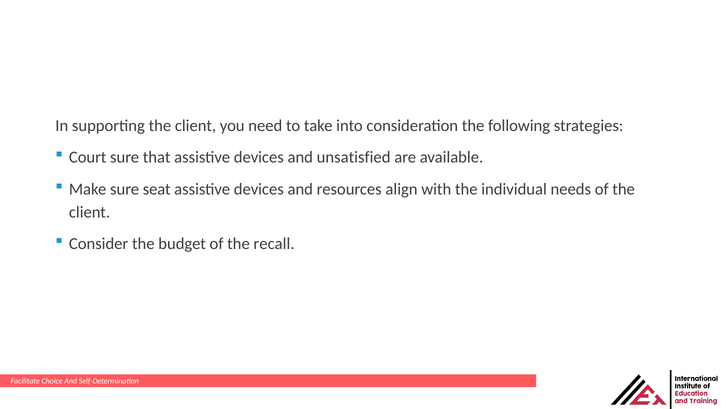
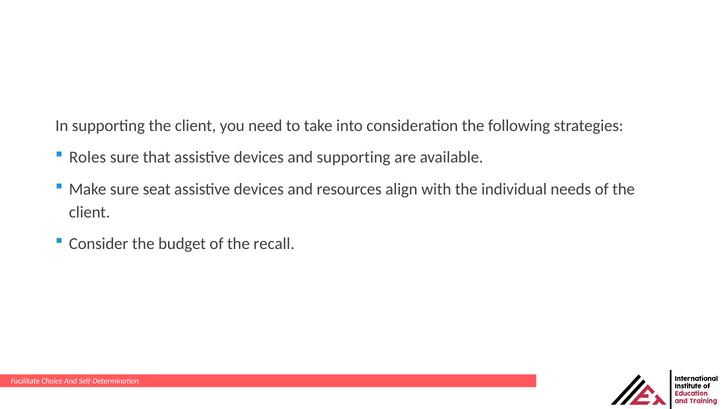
Court: Court -> Roles (88, 157)
and unsatisfied: unsatisfied -> supporting (354, 157)
